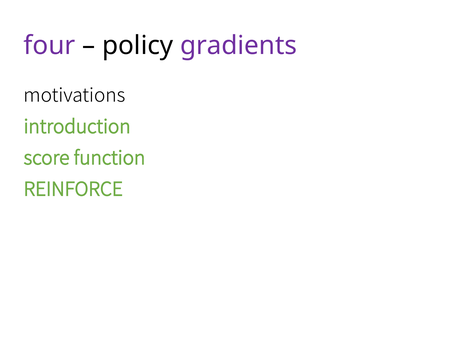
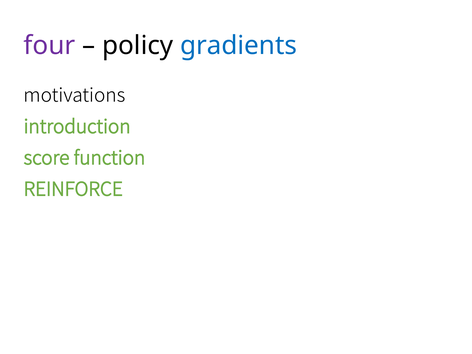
gradients colour: purple -> blue (239, 45)
